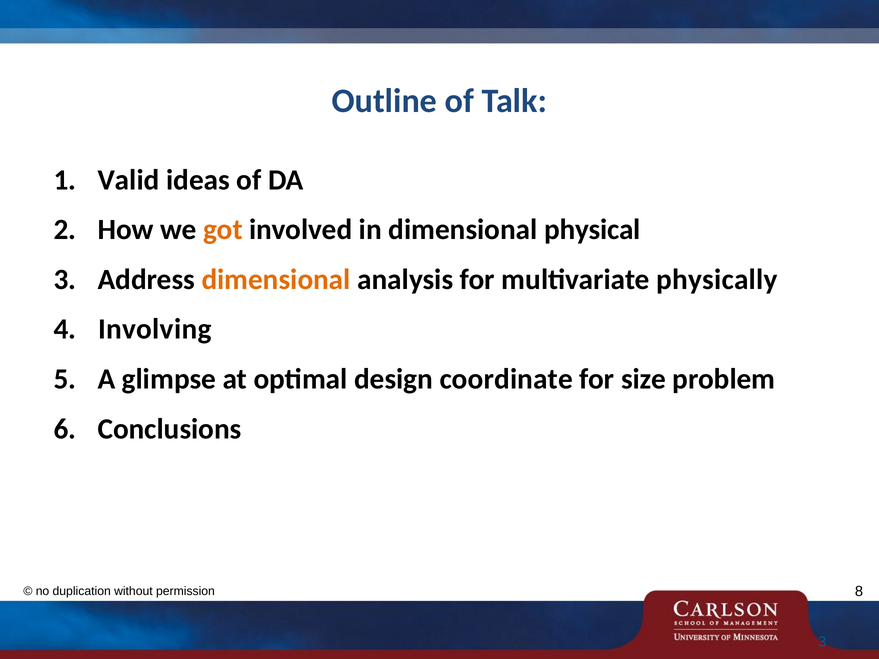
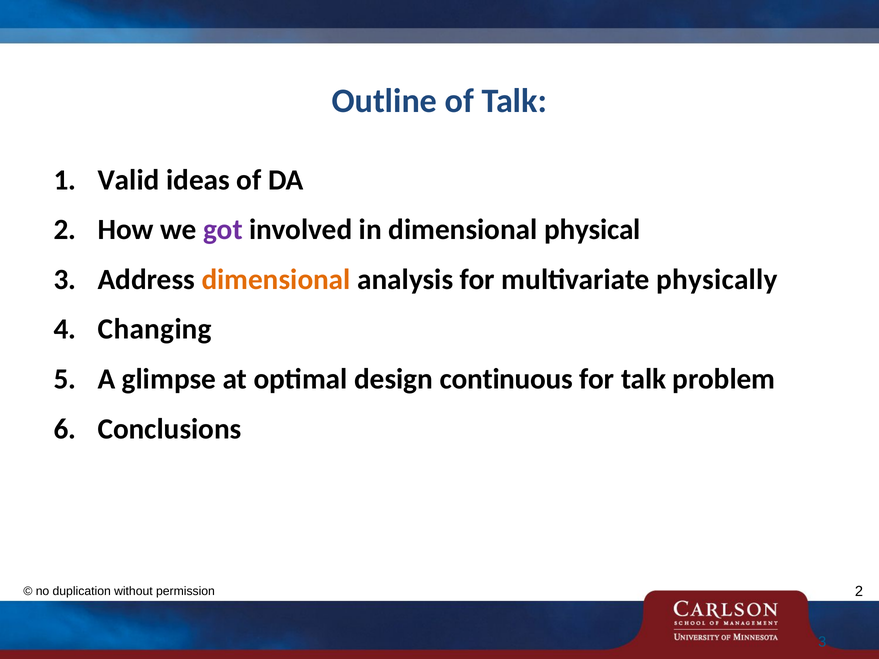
got colour: orange -> purple (223, 230)
Involving: Involving -> Changing (155, 329)
coordinate: coordinate -> continuous (506, 379)
for size: size -> talk (644, 379)
8: 8 -> 2 (859, 591)
